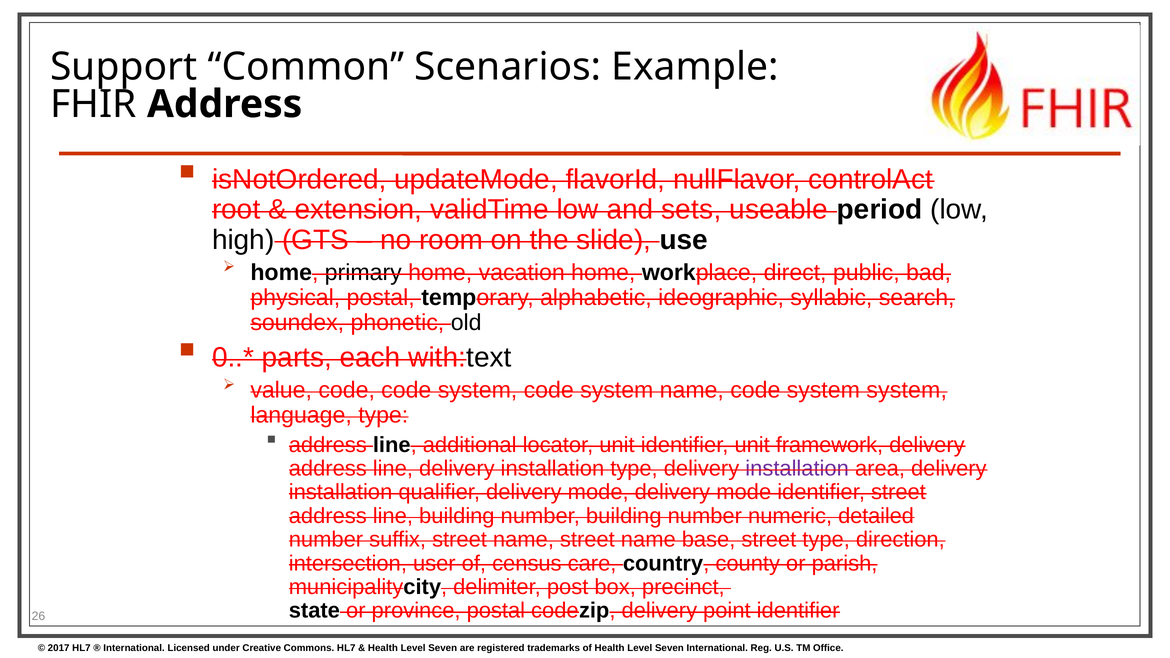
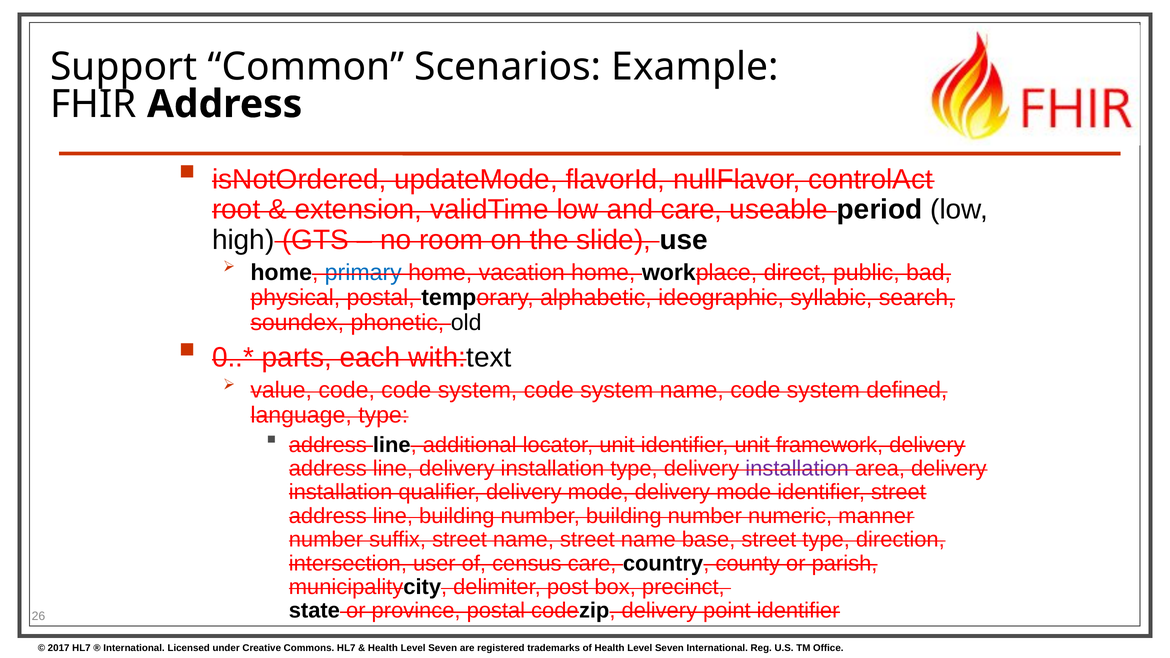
and sets: sets -> care (692, 210)
primary colour: black -> blue (363, 273)
system system: system -> defined (907, 390)
detailed: detailed -> manner (876, 516)
